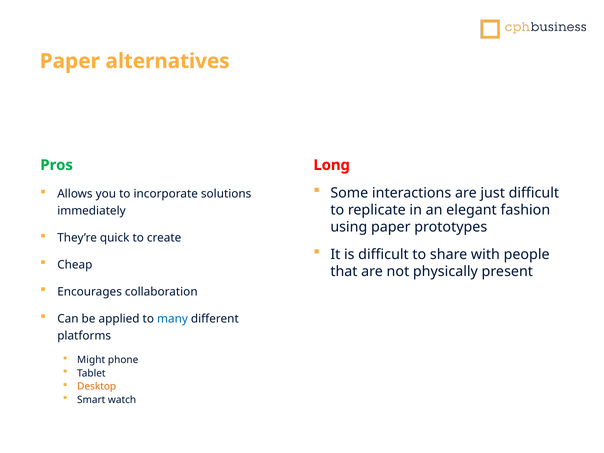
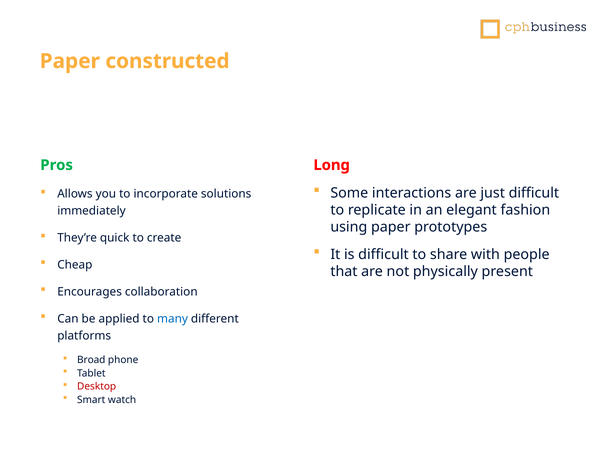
alternatives: alternatives -> constructed (167, 61)
Might: Might -> Broad (91, 360)
Desktop colour: orange -> red (97, 386)
